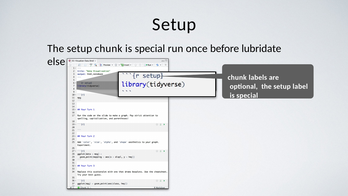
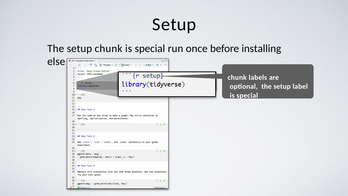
lubridate: lubridate -> installing (261, 48)
